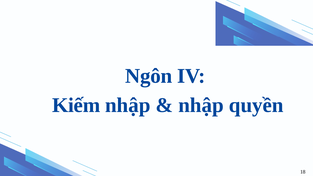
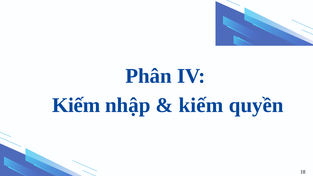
Ngôn: Ngôn -> Phân (149, 76)
nhập: nhập -> kiếm (201, 105)
